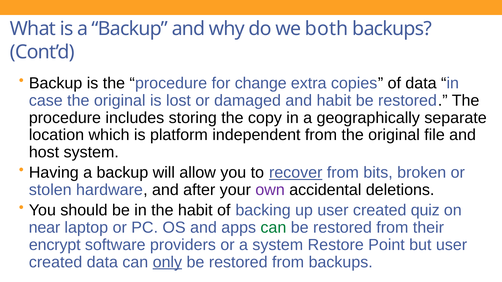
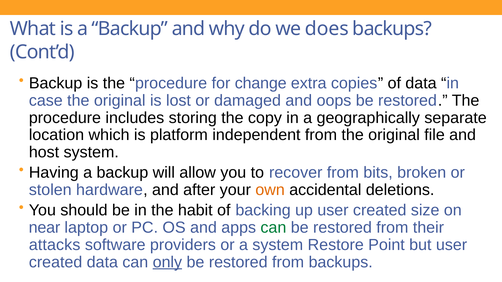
both: both -> does (327, 29)
and habit: habit -> oops (334, 101)
recover underline: present -> none (296, 173)
own colour: purple -> orange (270, 190)
quiz: quiz -> size (425, 210)
encrypt: encrypt -> attacks (55, 245)
